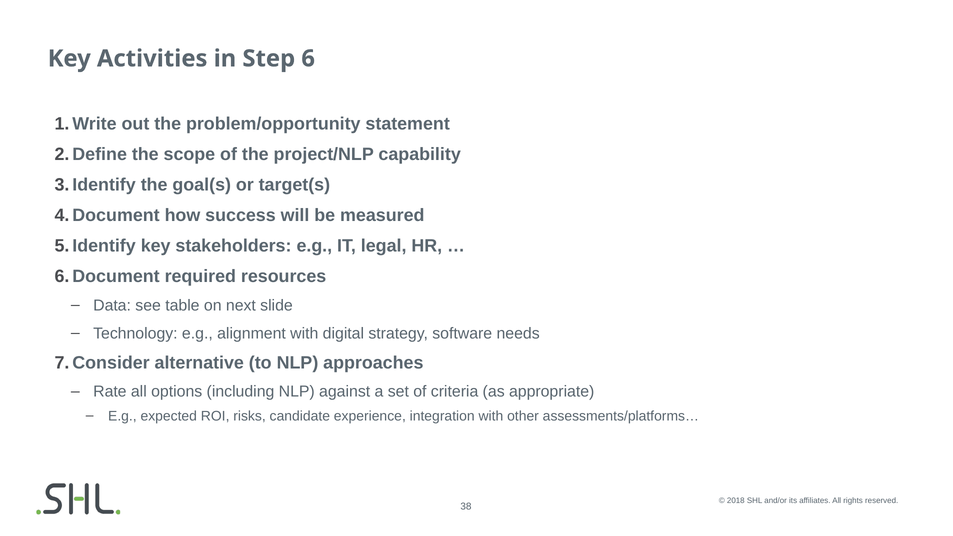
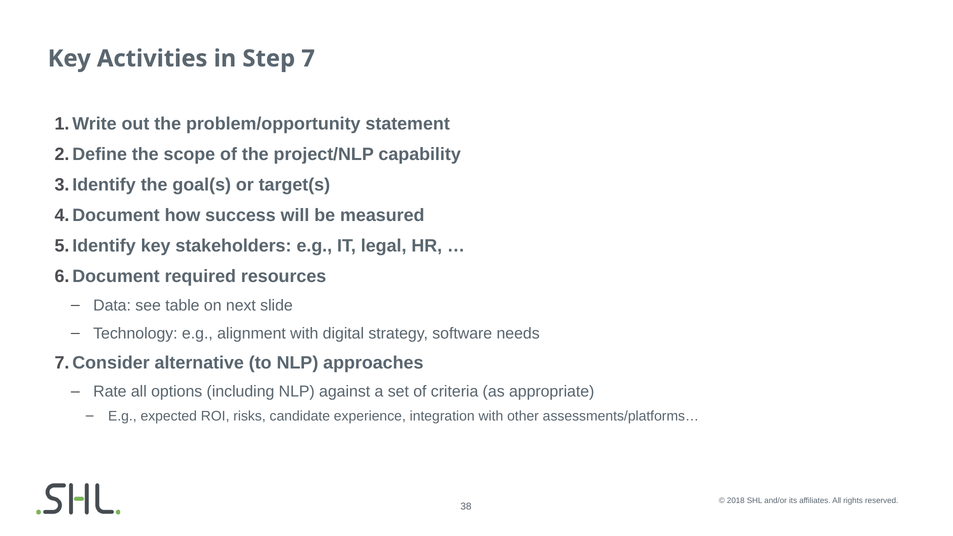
6: 6 -> 7 (308, 59)
